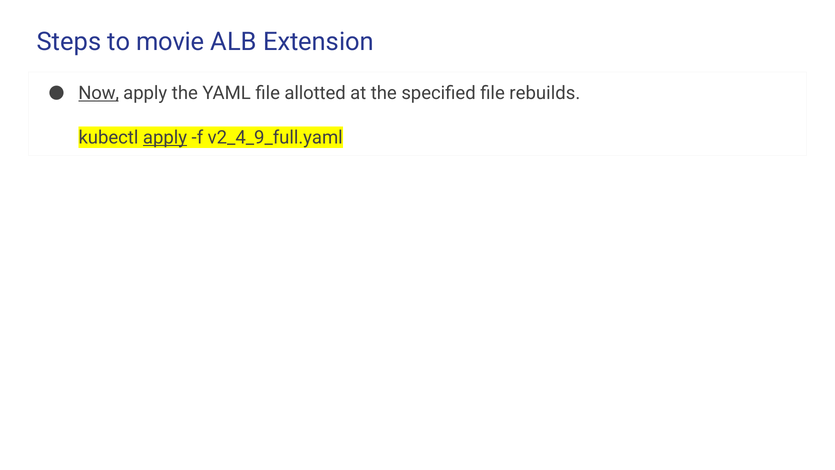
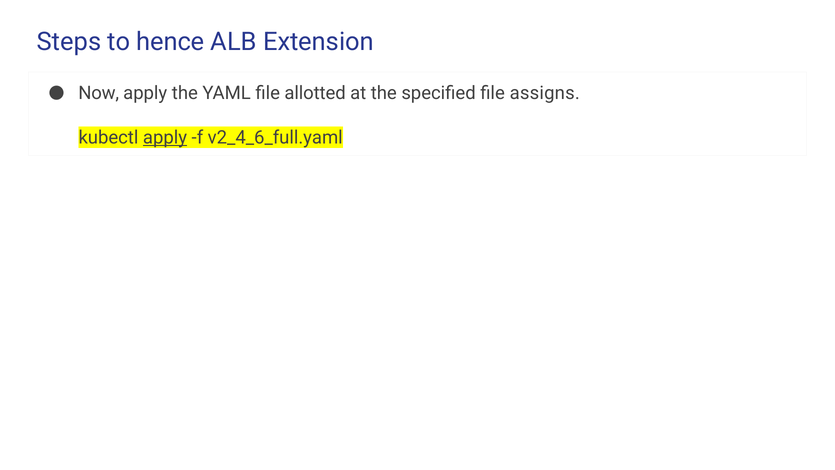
movie: movie -> hence (170, 42)
Now underline: present -> none (99, 93)
rebuilds: rebuilds -> assigns (545, 93)
v2_4_9_full.yaml: v2_4_9_full.yaml -> v2_4_6_full.yaml (275, 137)
